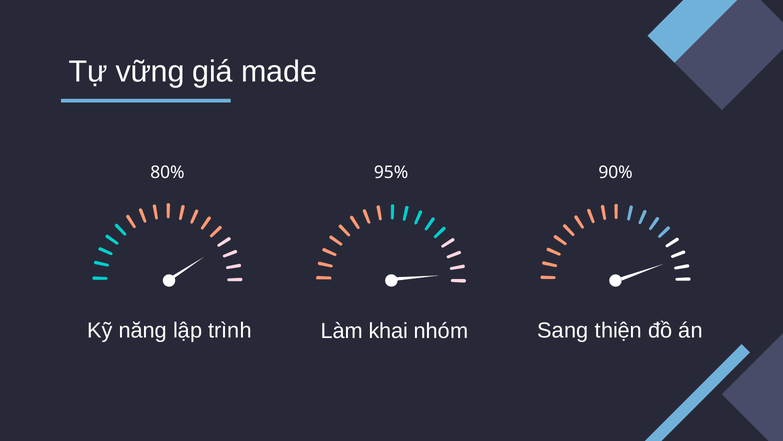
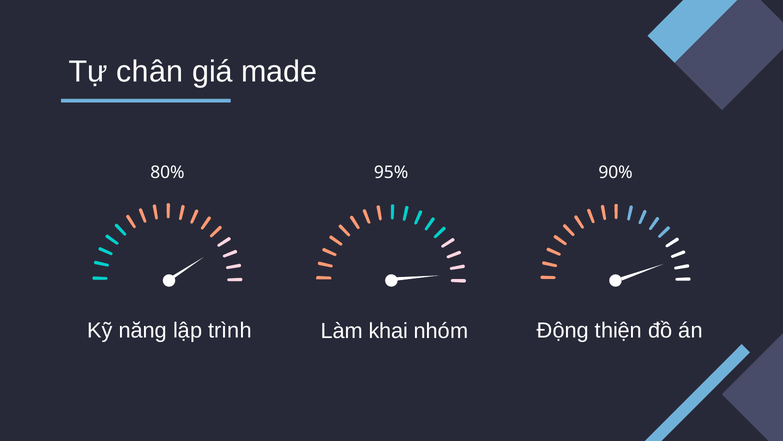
vững: vững -> chân (150, 71)
Sang: Sang -> Động (563, 330)
